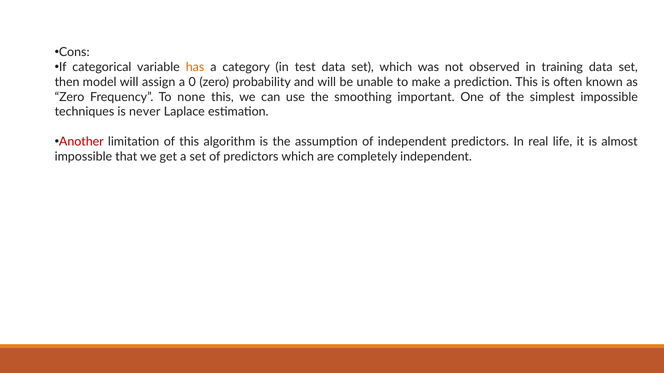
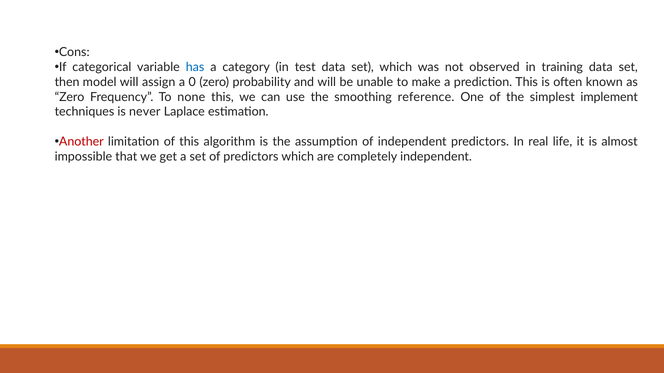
has colour: orange -> blue (195, 67)
important: important -> reference (426, 97)
simplest impossible: impossible -> implement (609, 97)
